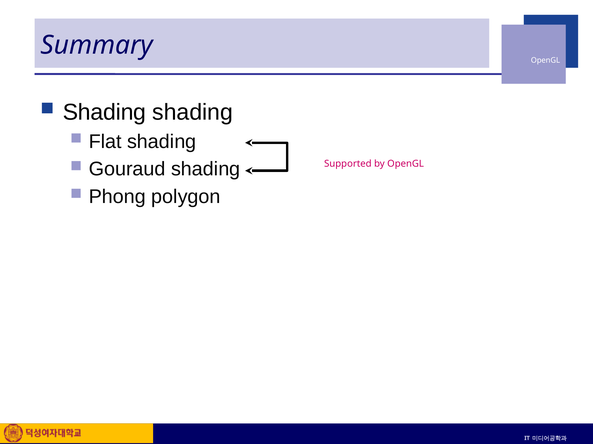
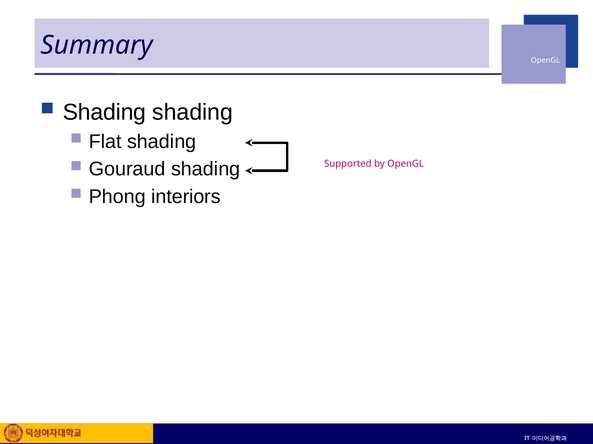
polygon: polygon -> interiors (186, 197)
